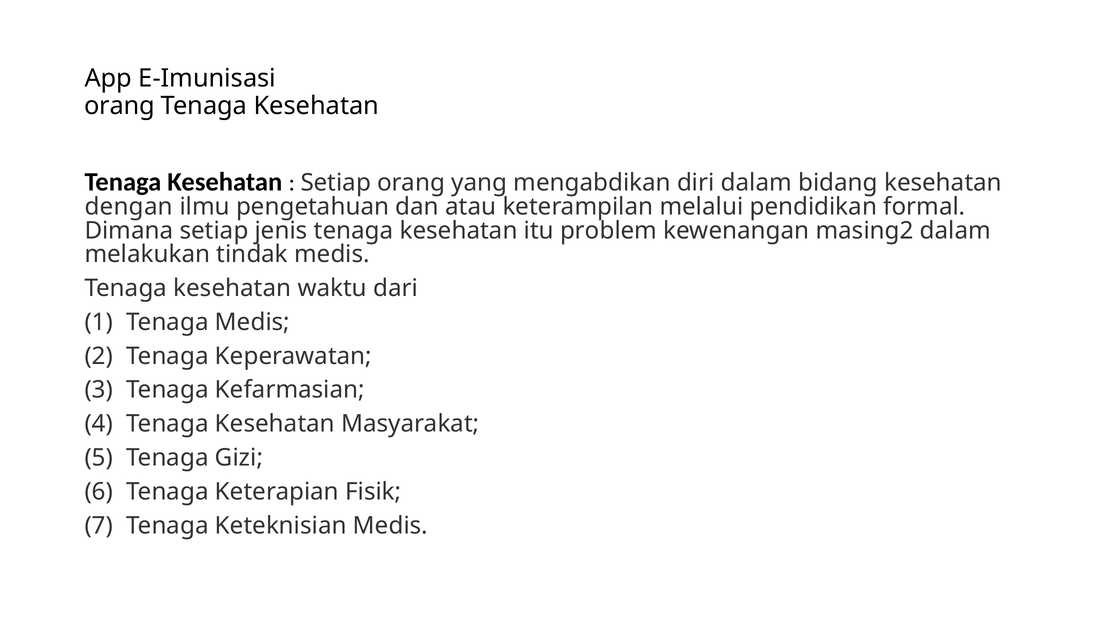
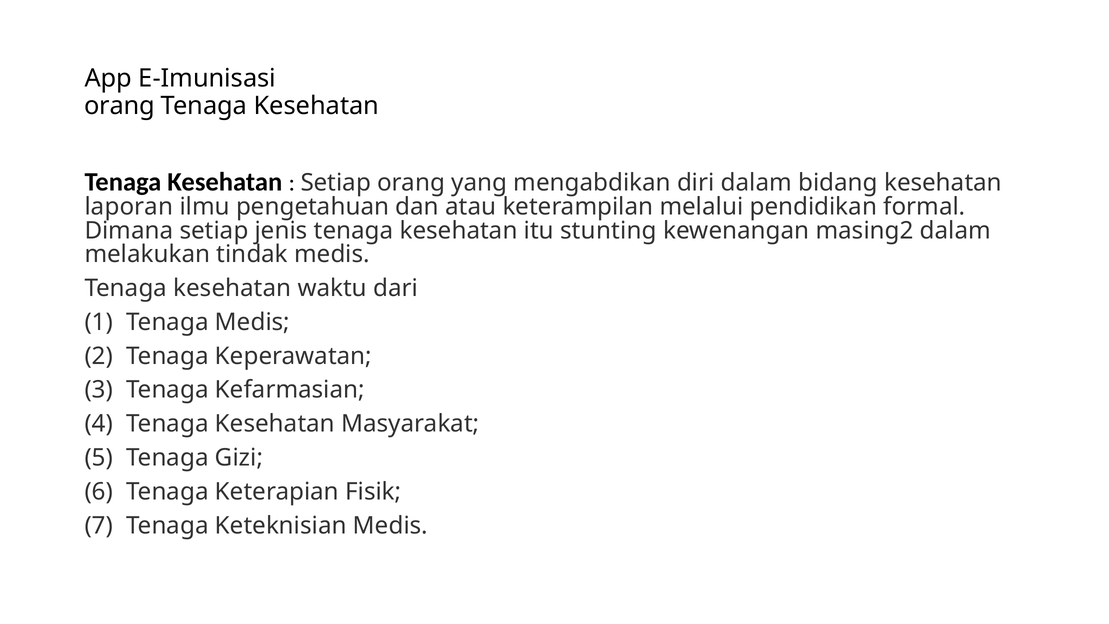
dengan: dengan -> laporan (129, 207)
problem: problem -> stunting (608, 230)
